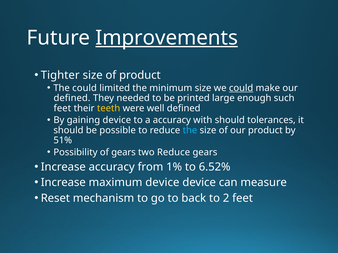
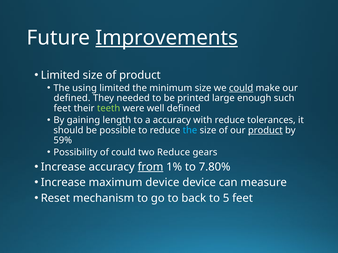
Tighter: Tighter -> Limited (60, 75)
The could: could -> using (85, 88)
teeth colour: yellow -> light green (109, 108)
gaining device: device -> length (117, 120)
with should: should -> reduce (230, 120)
product underline: none -> present (265, 130)
51%: 51% -> 59% (63, 141)
of gears: gears -> could (123, 152)
from underline: none -> present (150, 167)
6.52%: 6.52% -> 7.80% (215, 167)
2: 2 -> 5 (226, 199)
